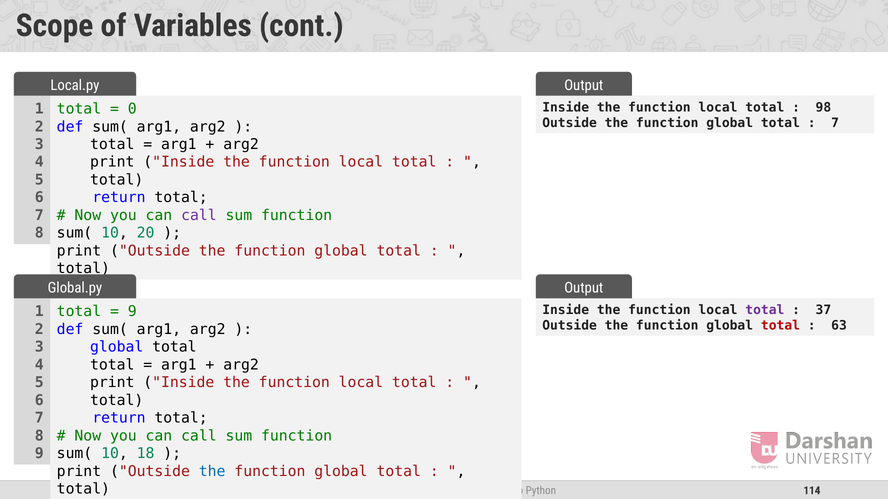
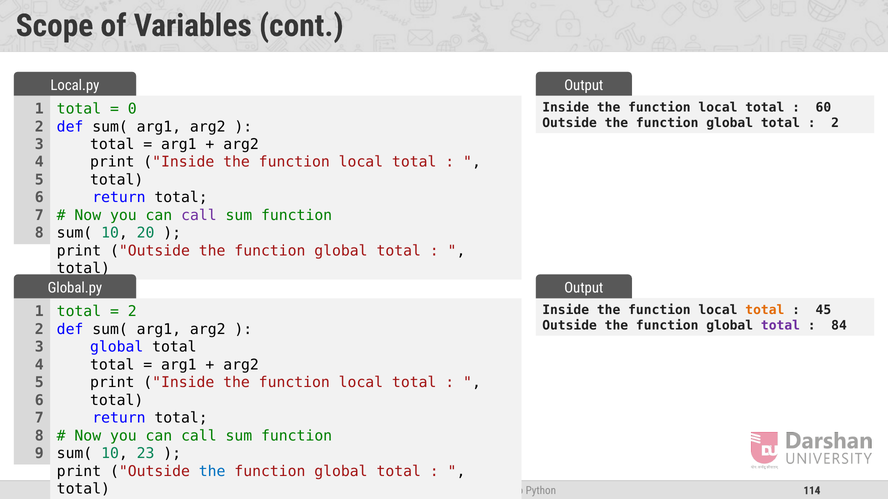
98: 98 -> 60 (823, 108)
7: 7 -> 2 (835, 123)
total colour: purple -> orange (765, 310)
37: 37 -> 45 (823, 310)
9: 9 -> 2 (132, 312)
total colour: red -> purple (780, 326)
63: 63 -> 84 (839, 326)
18: 18 -> 23 (146, 454)
